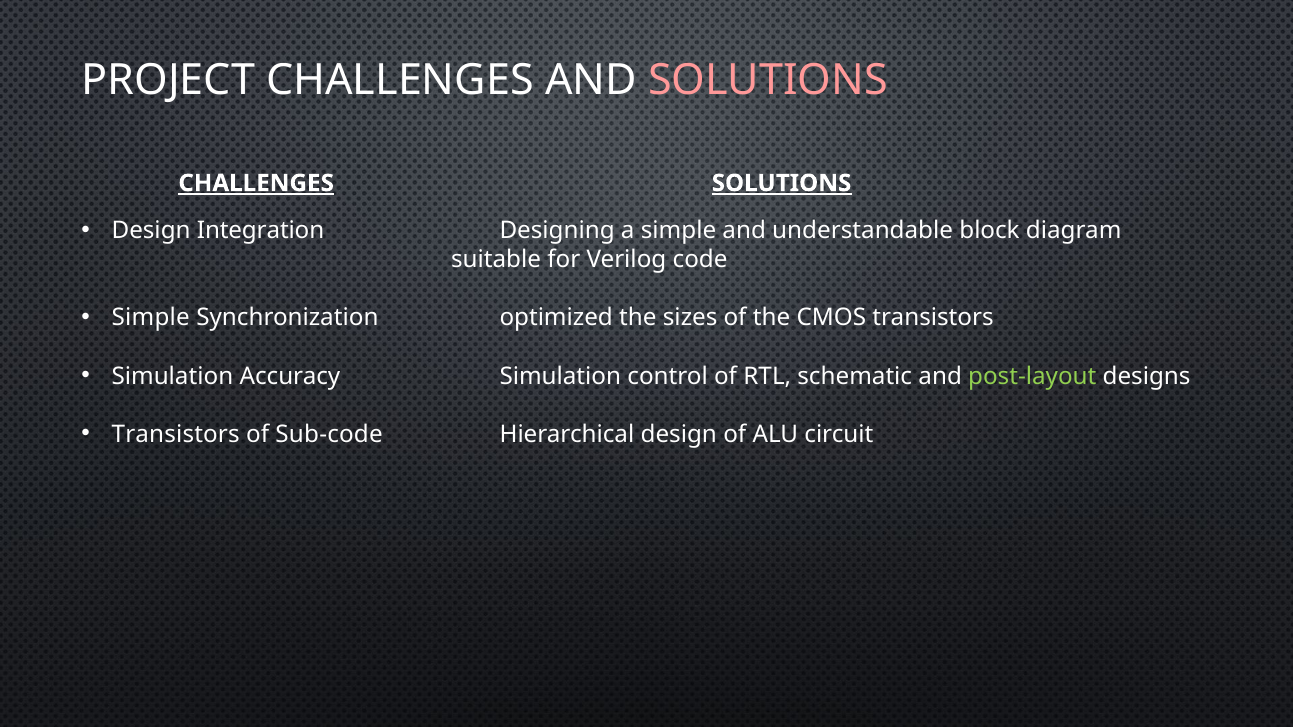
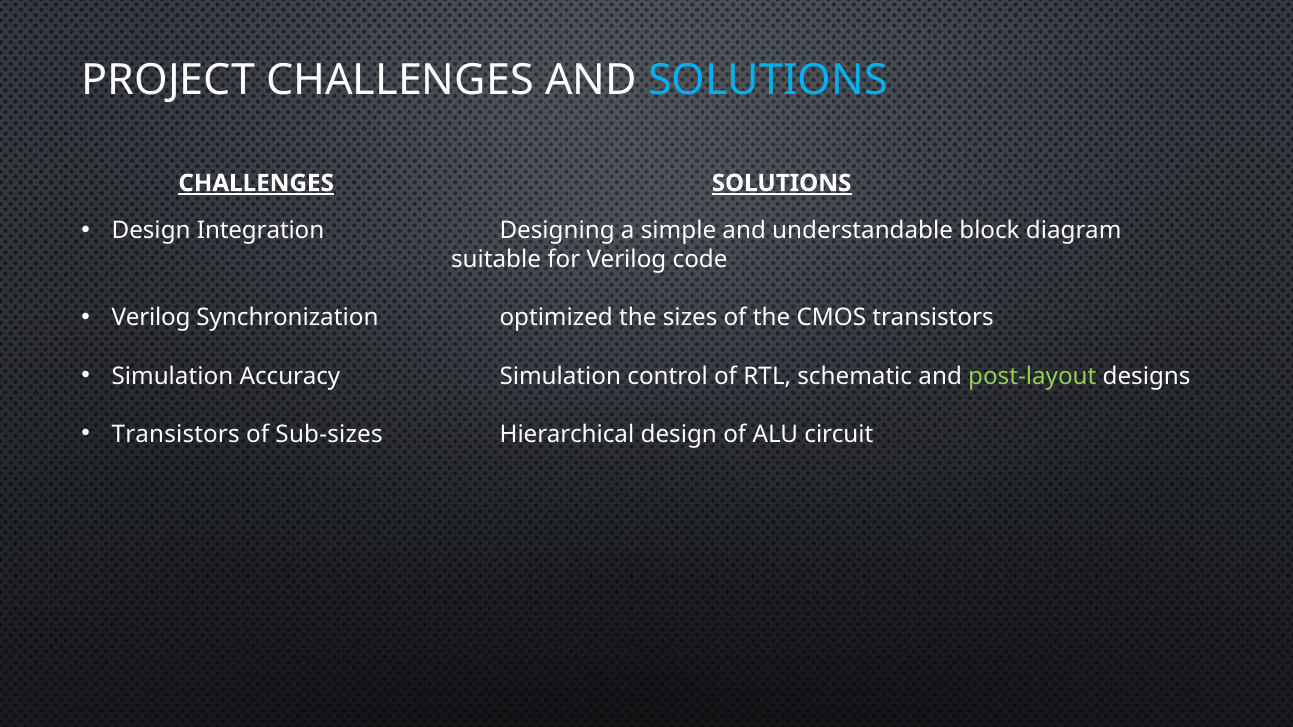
SOLUTIONS colour: pink -> light blue (768, 80)
Simple: Simple -> Verilog (151, 318)
Sub-code: Sub-code -> Sub-sizes (329, 434)
